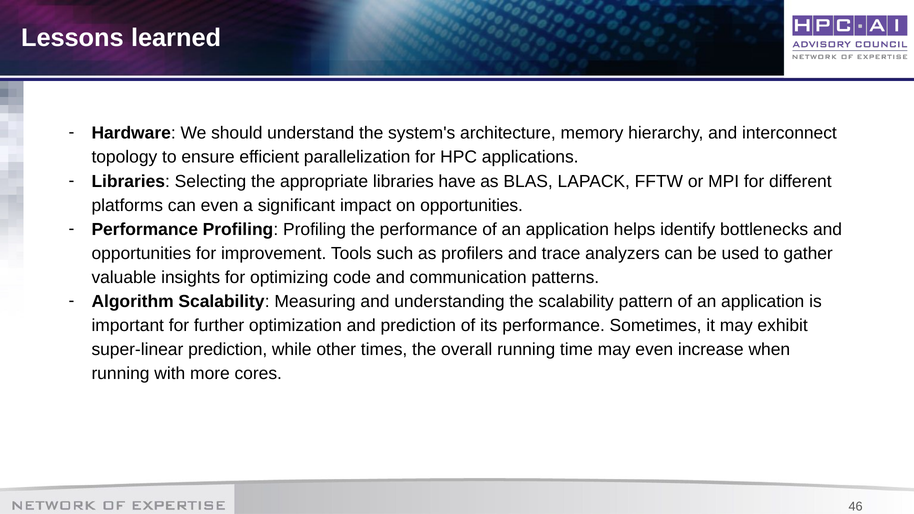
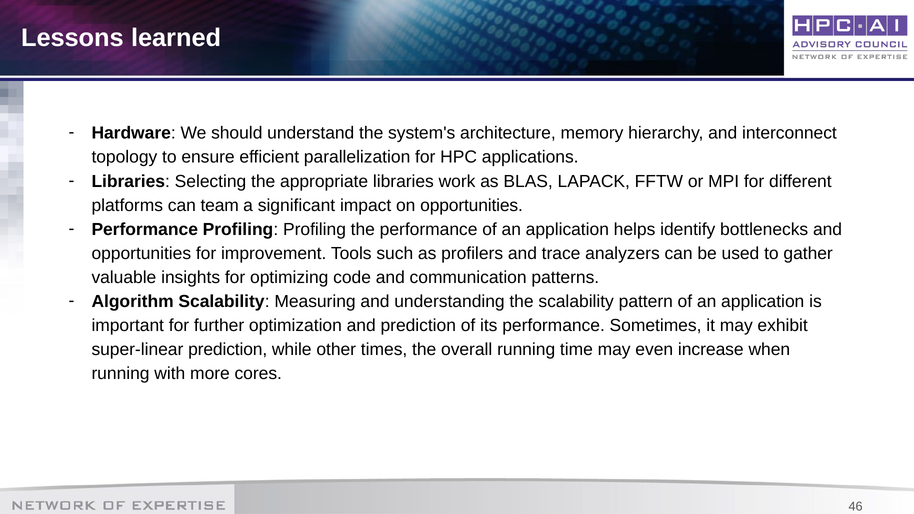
have: have -> work (457, 181)
can even: even -> team (220, 205)
